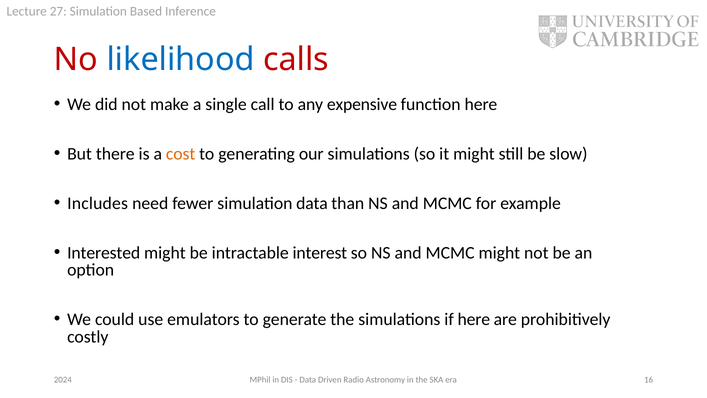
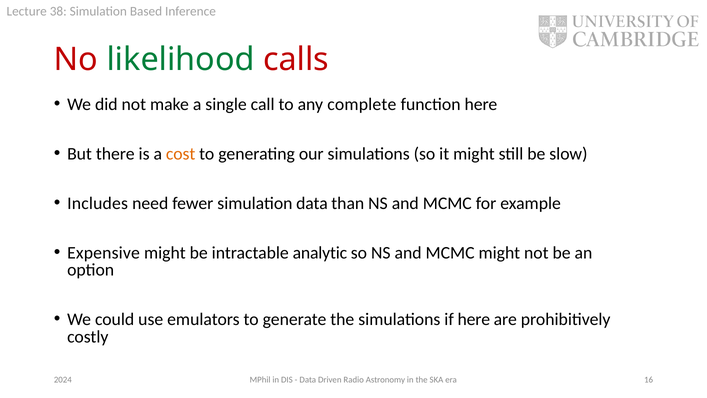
27: 27 -> 38 (58, 11)
likelihood colour: blue -> green (181, 59)
expensive: expensive -> complete (362, 104)
Interested: Interested -> Expensive (104, 253)
interest: interest -> analytic (320, 253)
